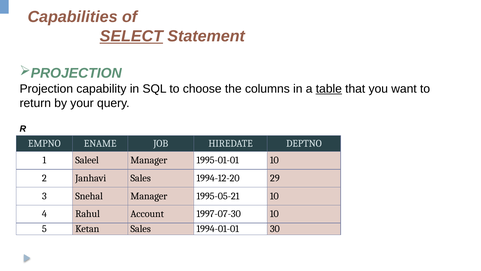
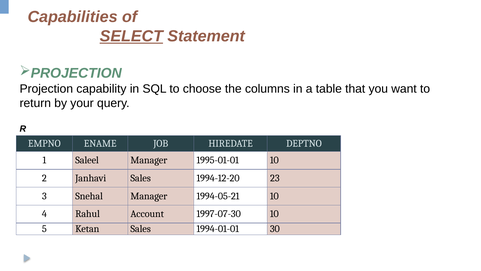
table underline: present -> none (329, 89)
29: 29 -> 23 (275, 178)
1995-05-21: 1995-05-21 -> 1994-05-21 (218, 196)
